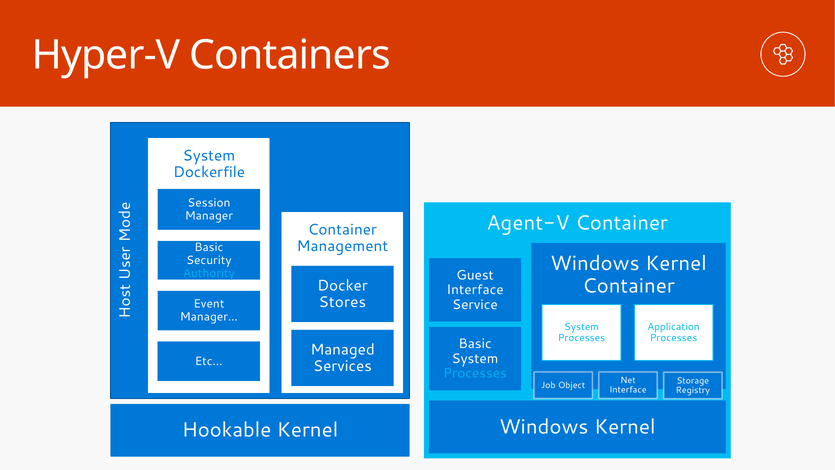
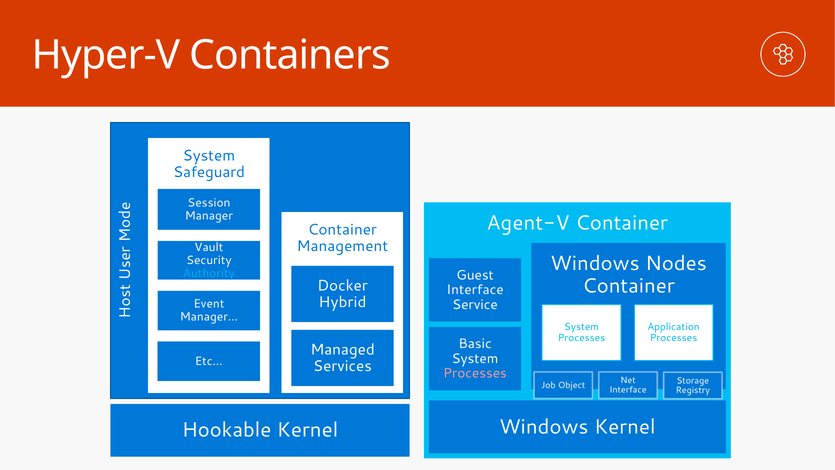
Dockerfile: Dockerfile -> Safeguard (209, 172)
Basic: Basic -> Vault (209, 247)
Kernel: Kernel -> Nodes (676, 264)
Stores: Stores -> Hybrid (342, 302)
Processes colour: light blue -> pink (475, 373)
